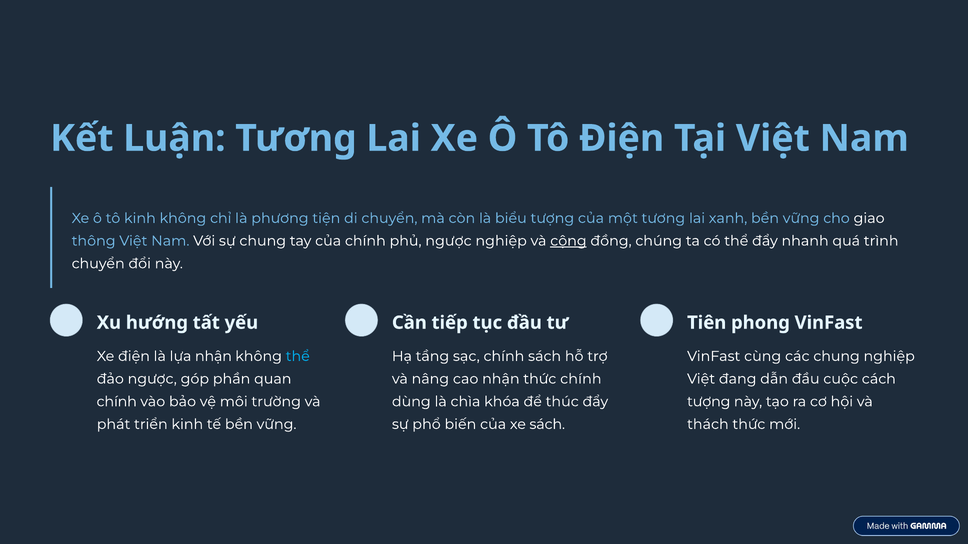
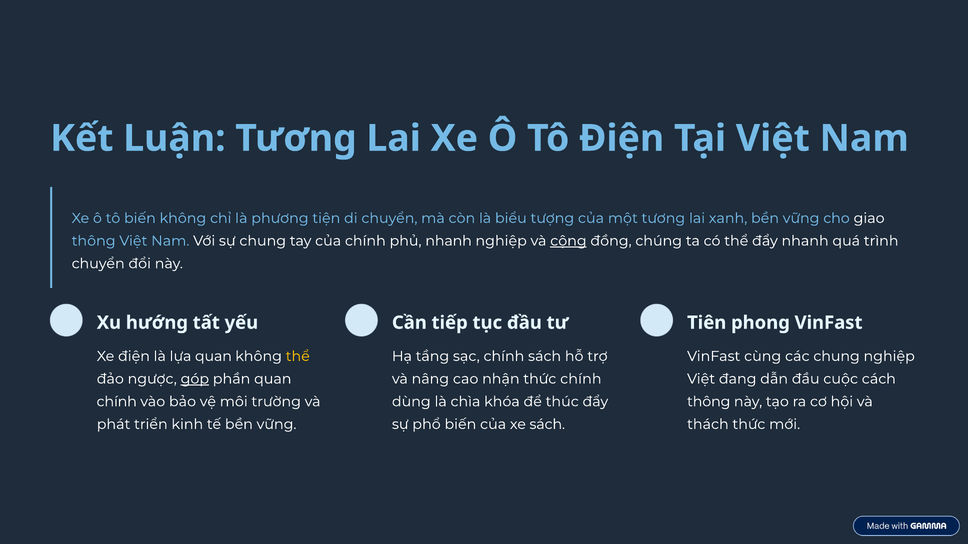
tô kinh: kinh -> biến (140, 218)
phủ ngược: ngược -> nhanh (449, 241)
lựa nhận: nhận -> quan (213, 357)
thể colour: light blue -> yellow (298, 357)
góp underline: none -> present (195, 379)
tượng: tượng -> thông (709, 402)
